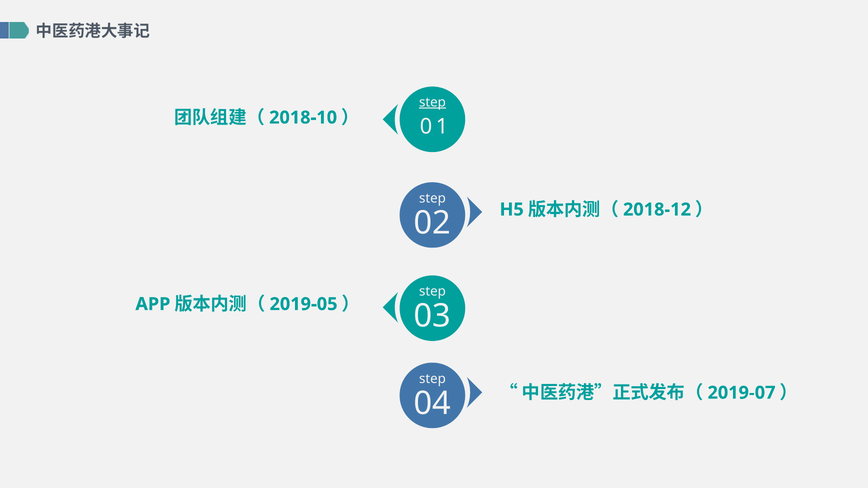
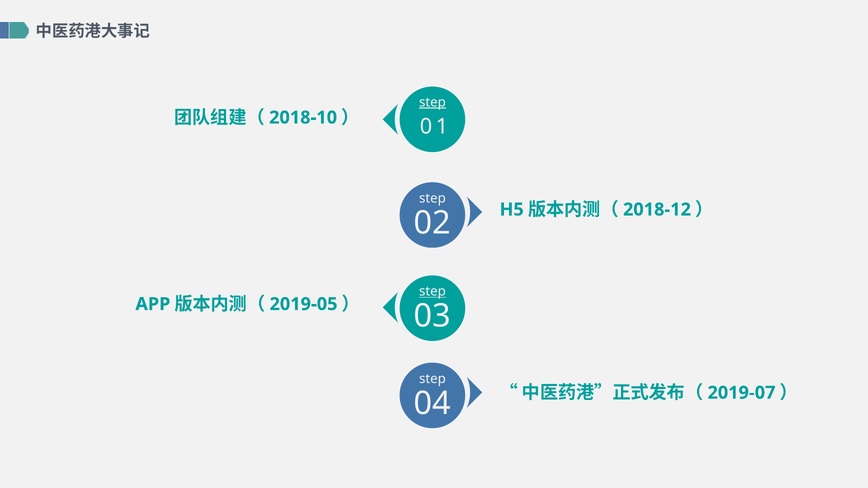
step underline: none -> present (432, 292)
